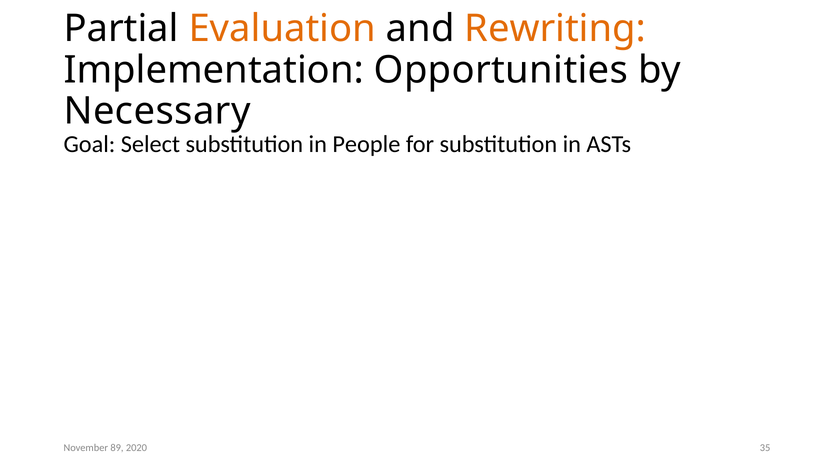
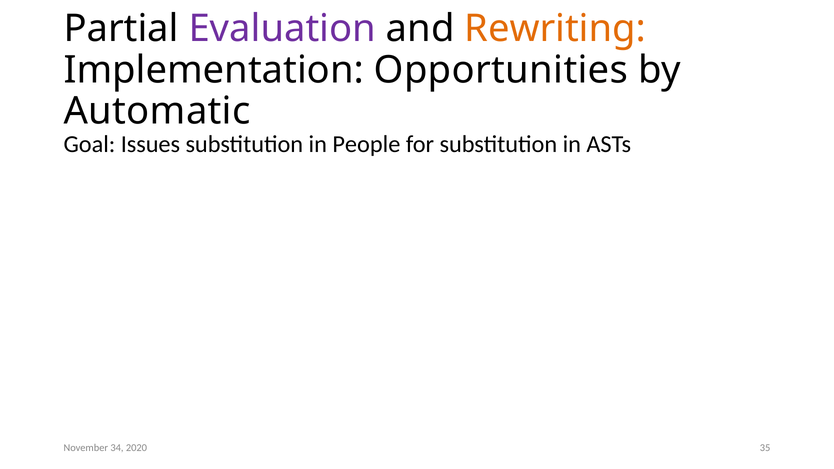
Evaluation colour: orange -> purple (282, 29)
Necessary: Necessary -> Automatic (157, 111)
Select: Select -> Issues (150, 144)
89: 89 -> 34 (117, 448)
